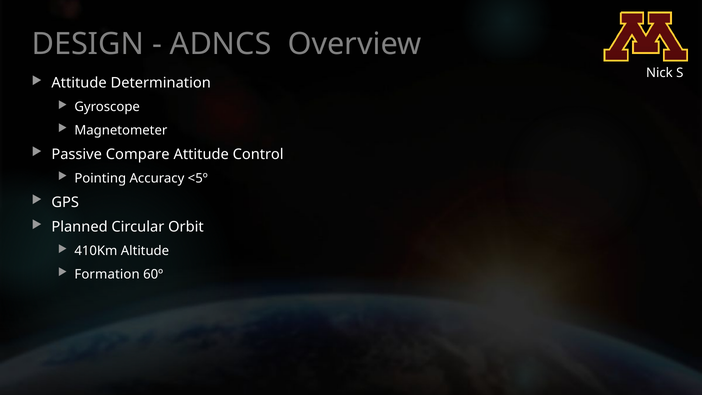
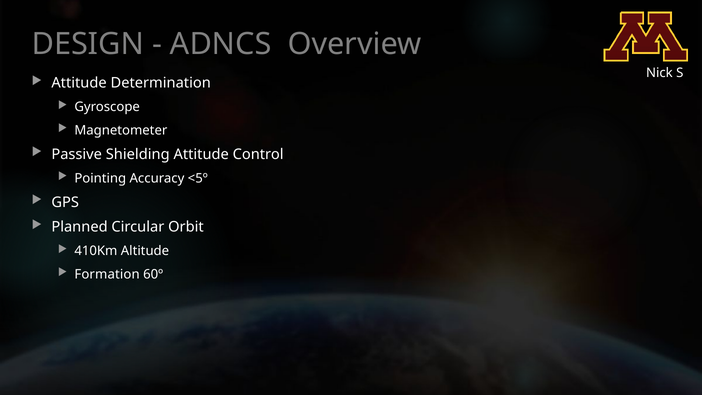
Compare: Compare -> Shielding (138, 154)
